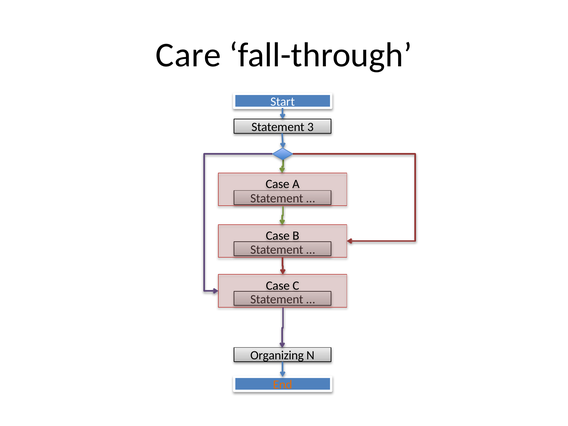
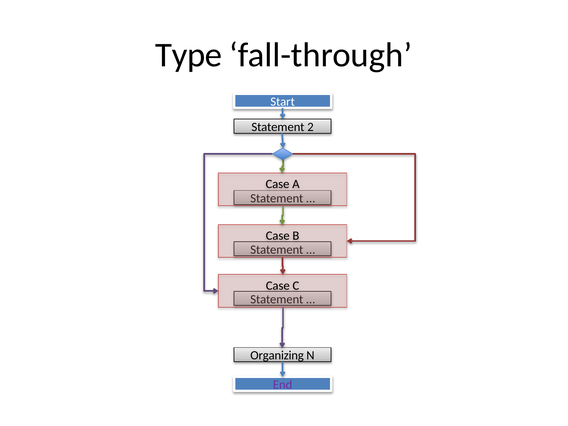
Care: Care -> Type (189, 55)
3: 3 -> 2 (310, 127)
End colour: orange -> purple (283, 385)
